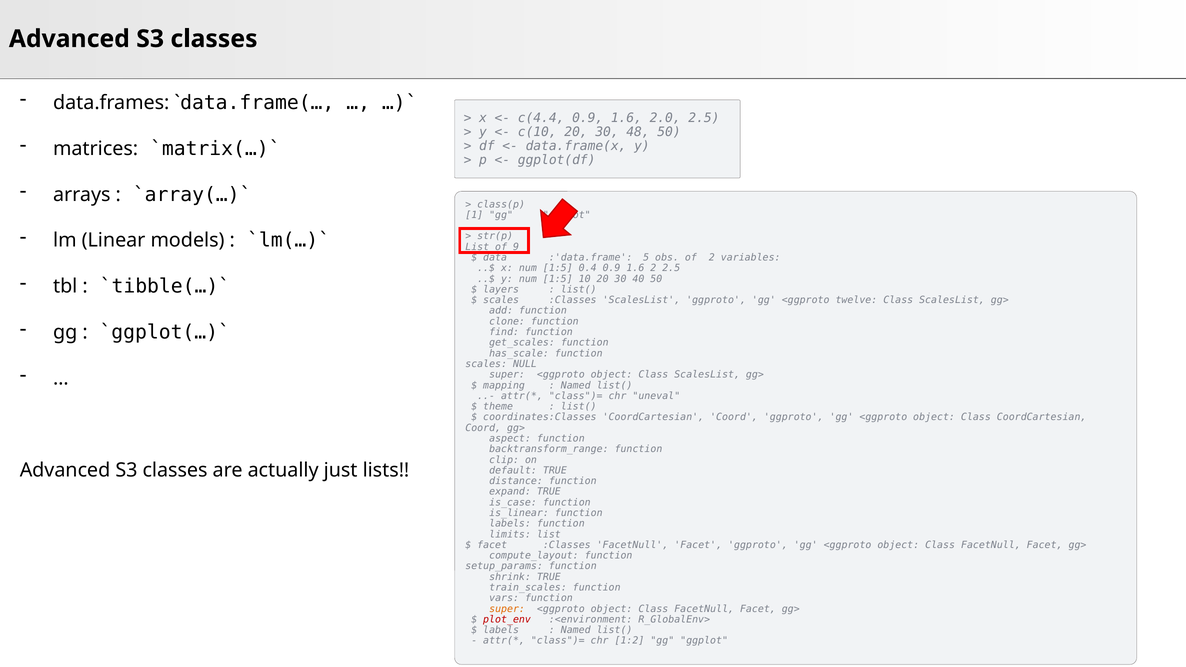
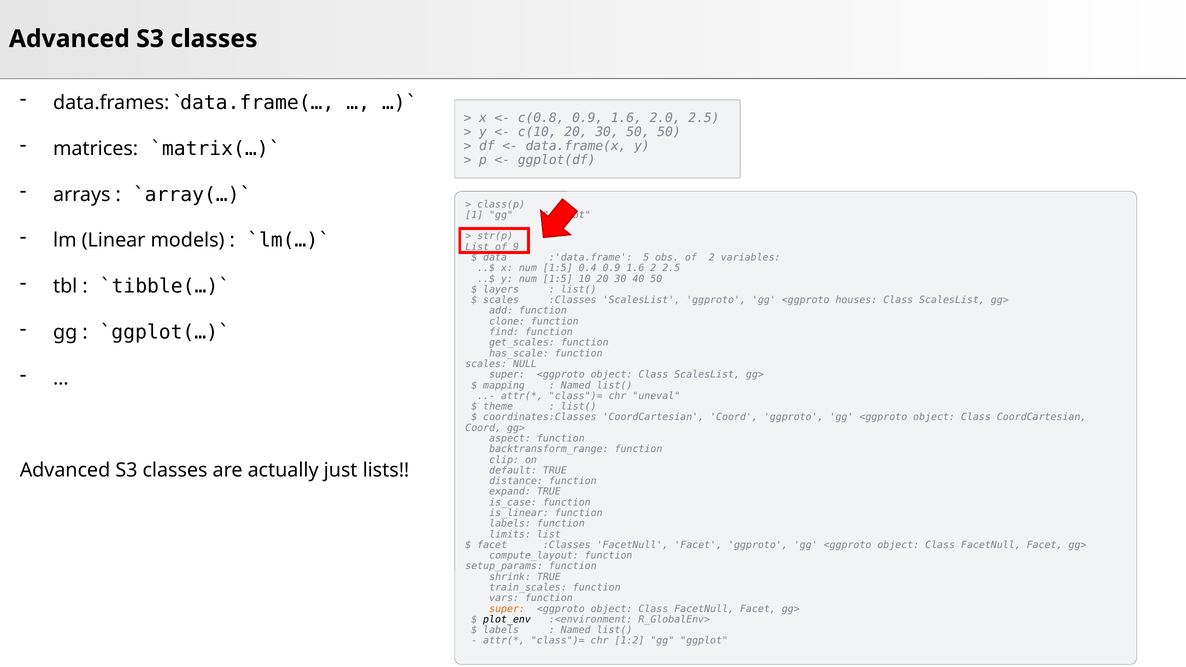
c(4.4: c(4.4 -> c(0.8 (541, 118)
30 48: 48 -> 50 (638, 132)
twelve: twelve -> houses (856, 300)
plot_env colour: red -> black (507, 620)
